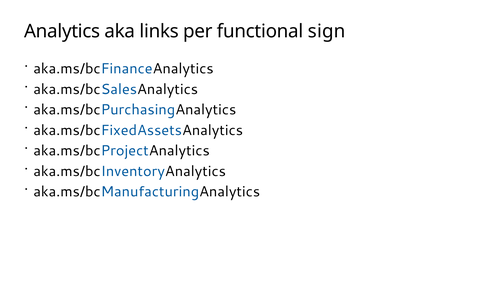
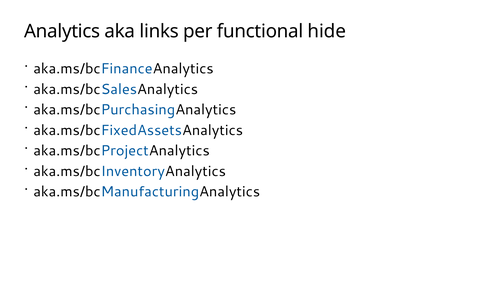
sign: sign -> hide (327, 31)
